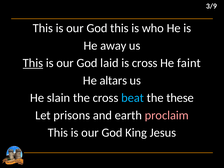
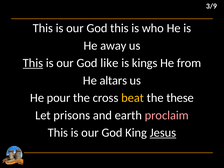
laid: laid -> like (109, 63)
is cross: cross -> kings (145, 63)
faint: faint -> from (189, 63)
slain: slain -> pour (59, 98)
beat colour: light blue -> yellow (133, 98)
Jesus underline: none -> present (163, 133)
